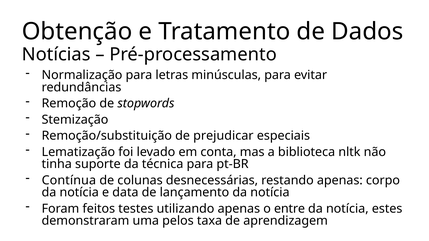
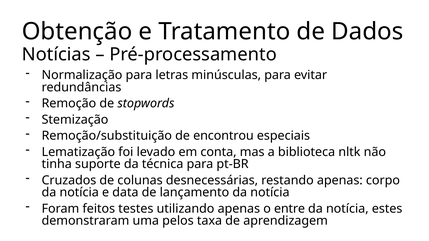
prejudicar: prejudicar -> encontrou (223, 136)
Contínua: Contínua -> Cruzados (69, 181)
